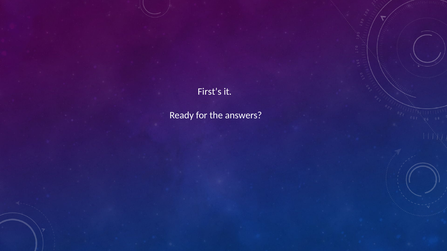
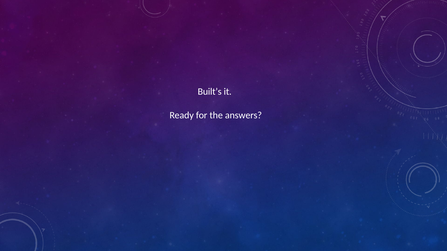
First’s: First’s -> Built’s (210, 92)
